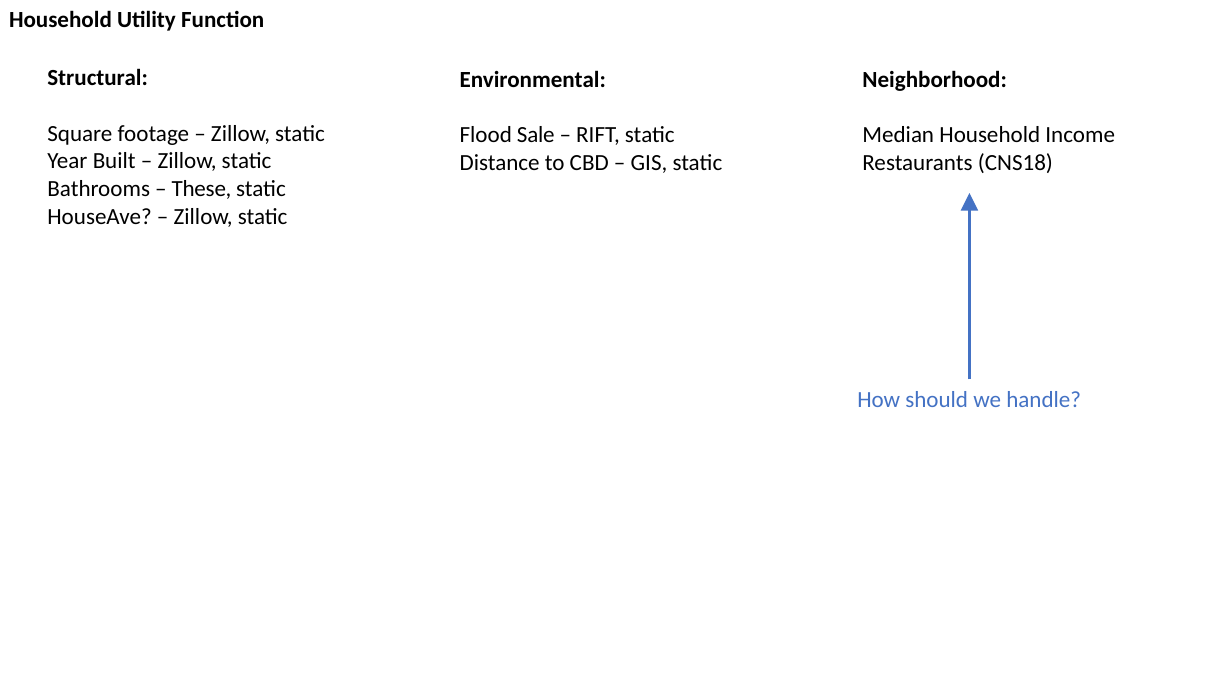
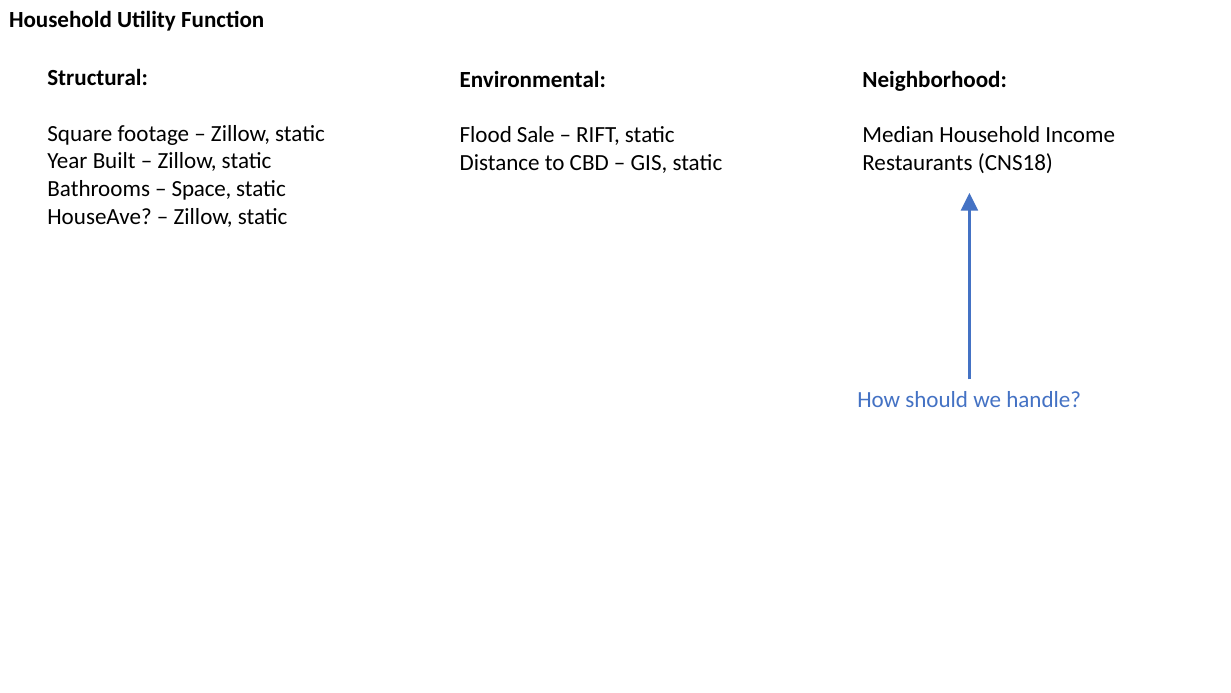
These: These -> Space (202, 189)
